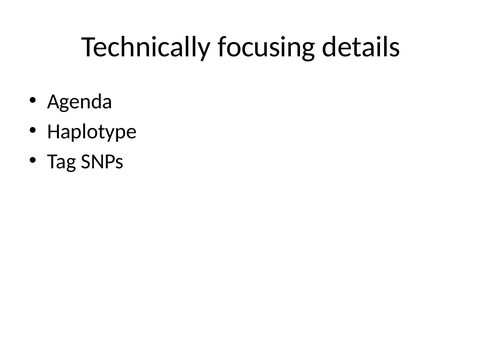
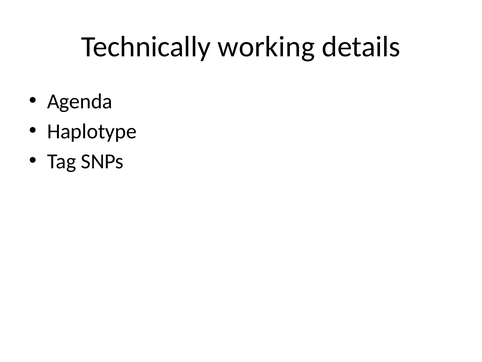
focusing: focusing -> working (266, 47)
